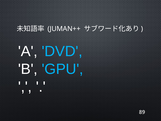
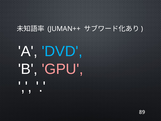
GPU colour: light blue -> pink (62, 69)
